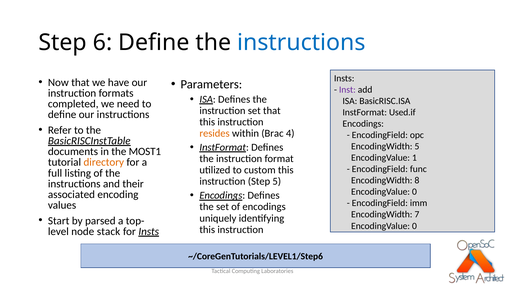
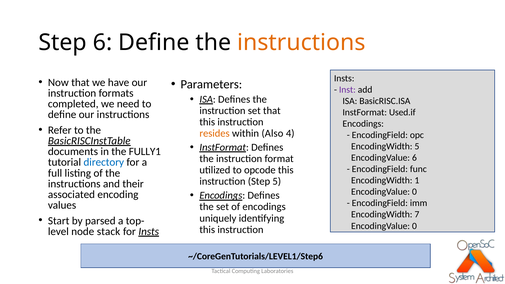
instructions colour: blue -> orange (301, 42)
Brac: Brac -> Also (272, 133)
MOST1: MOST1 -> FULLY1 (145, 152)
EncodingValue 1: 1 -> 6 (414, 158)
directory colour: orange -> blue (104, 162)
custom: custom -> opcode (260, 170)
8: 8 -> 1 (417, 180)
